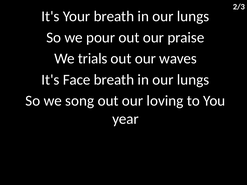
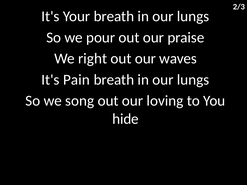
trials: trials -> right (93, 59)
Face: Face -> Pain (76, 80)
year: year -> hide (126, 119)
